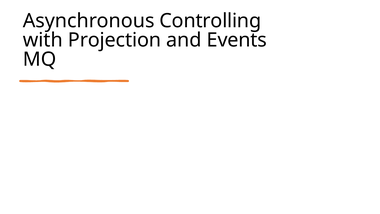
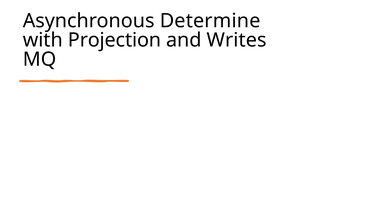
Controlling: Controlling -> Determine (210, 21)
Events: Events -> Writes (237, 40)
